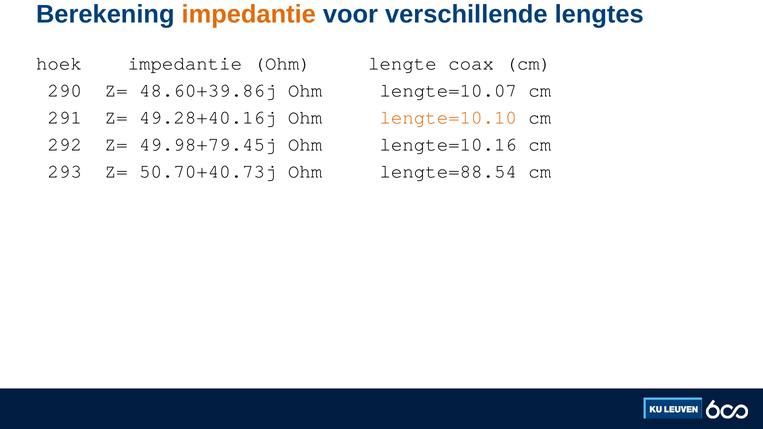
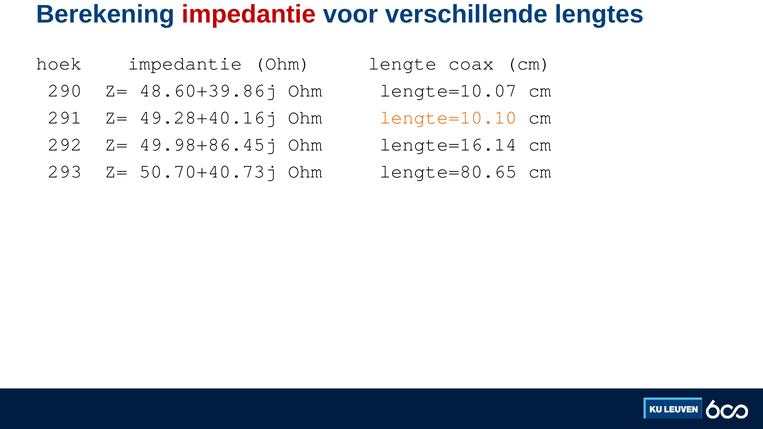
impedantie colour: orange -> red (249, 15)
49.98+79.45j: 49.98+79.45j -> 49.98+86.45j (208, 144)
lengte=10.16: lengte=10.16 -> lengte=16.14 (448, 144)
lengte=88.54: lengte=88.54 -> lengte=80.65 (448, 171)
